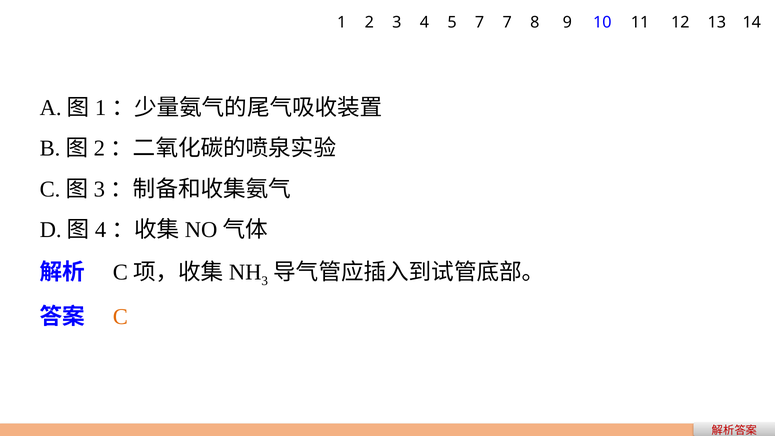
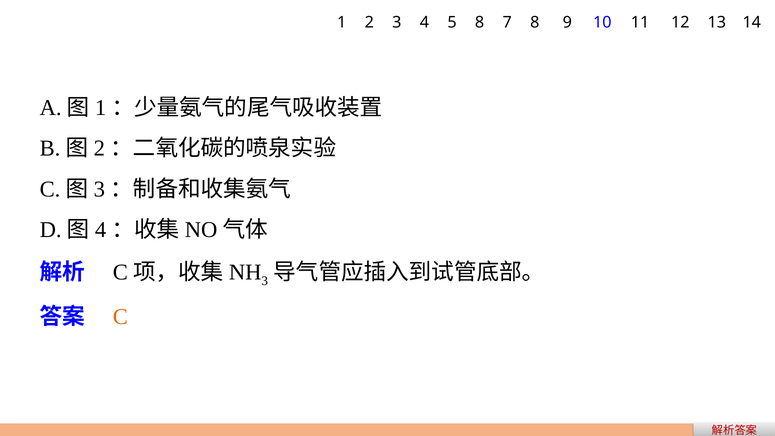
5 7: 7 -> 8 (480, 22)
